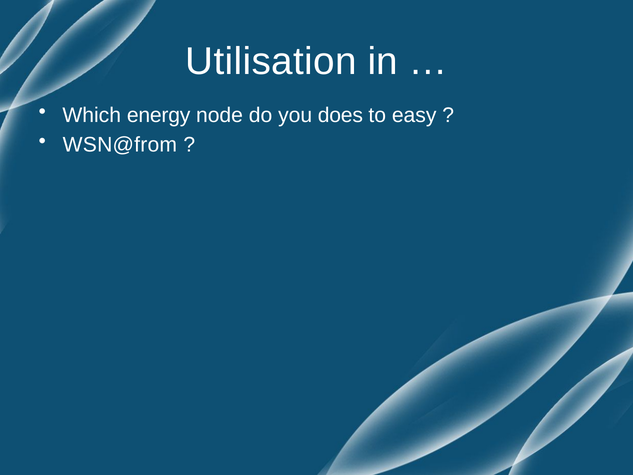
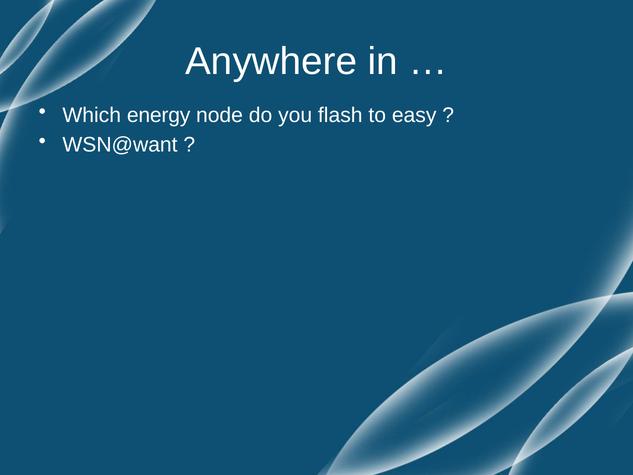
Utilisation: Utilisation -> Anywhere (271, 61)
does: does -> flash (340, 115)
WSN@from: WSN@from -> WSN@want (120, 145)
